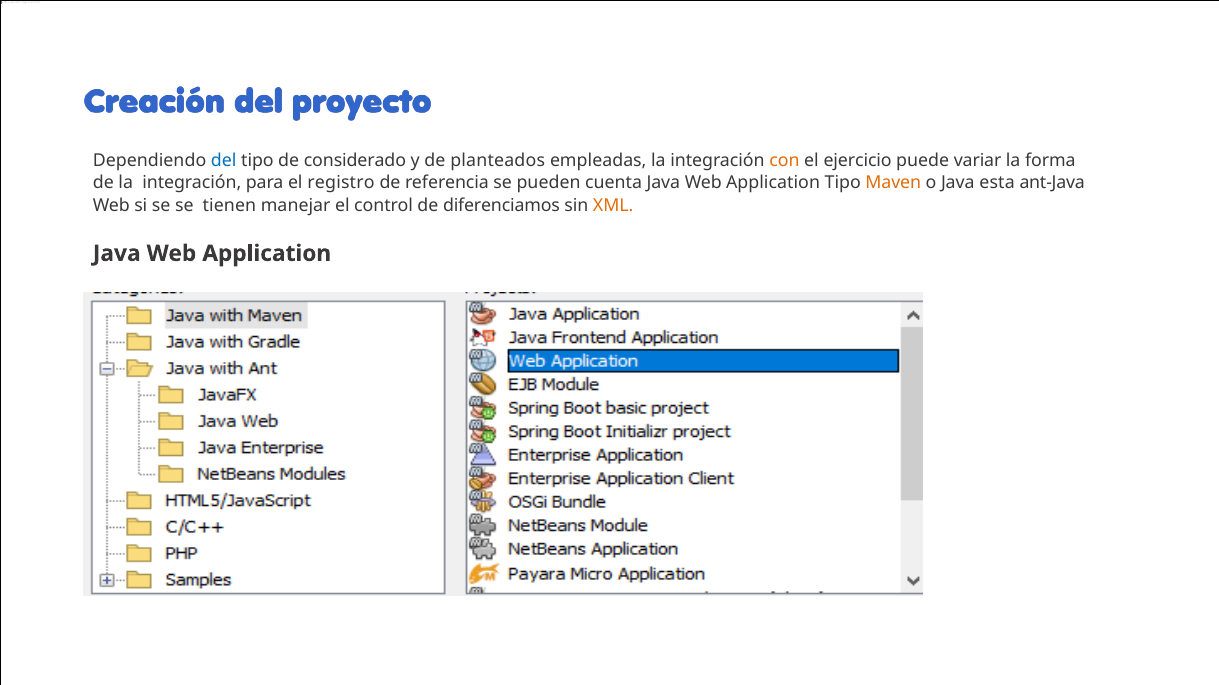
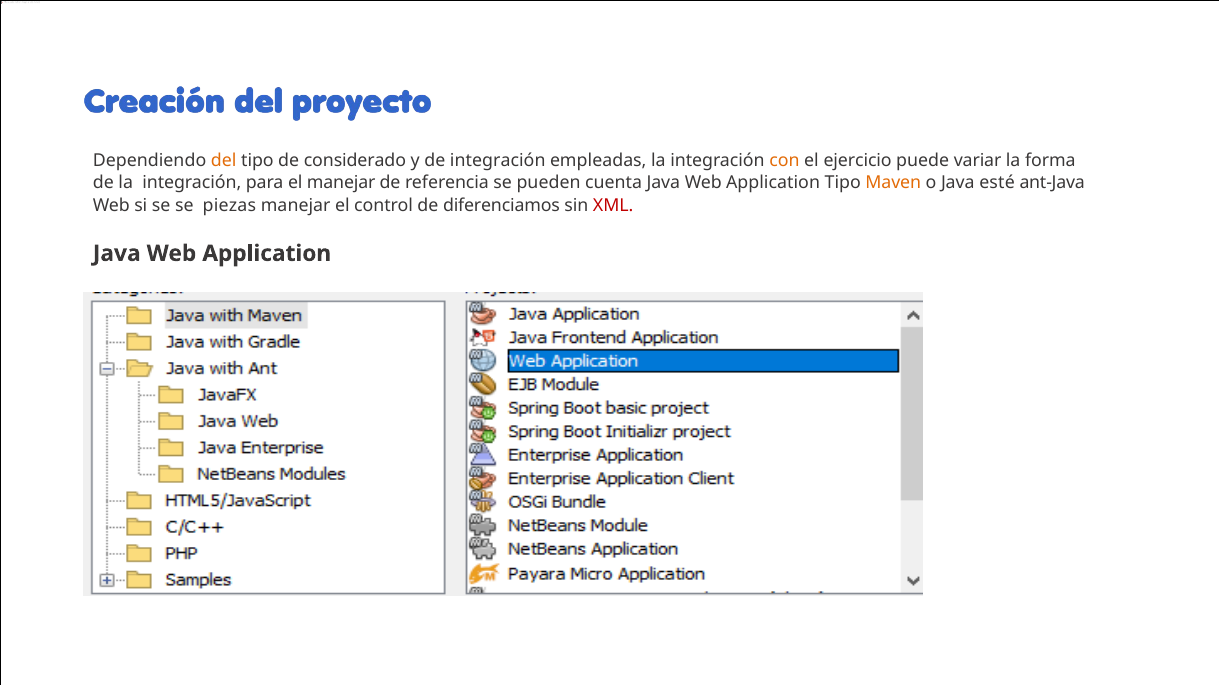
del colour: blue -> orange (224, 160)
de planteados: planteados -> integración (498, 160)
el registro: registro -> manejar (341, 183)
esta: esta -> esté (997, 183)
tienen: tienen -> piezas (229, 206)
XML colour: orange -> red (613, 206)
